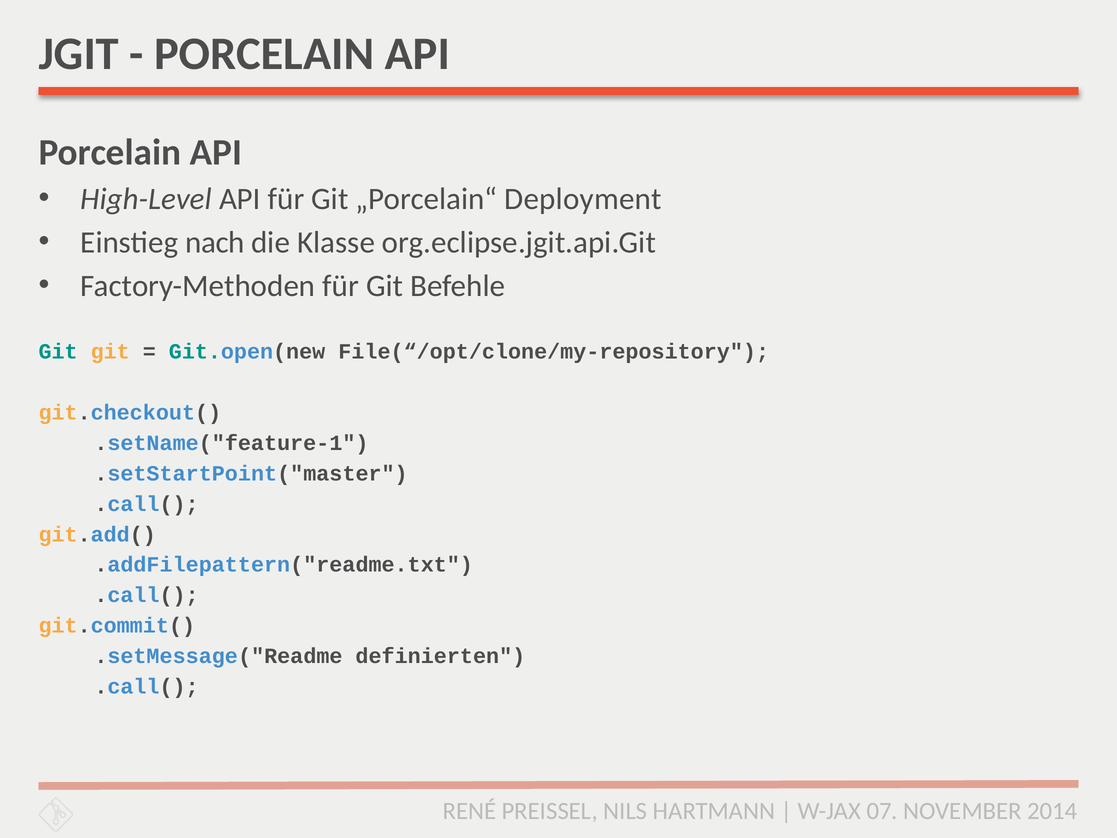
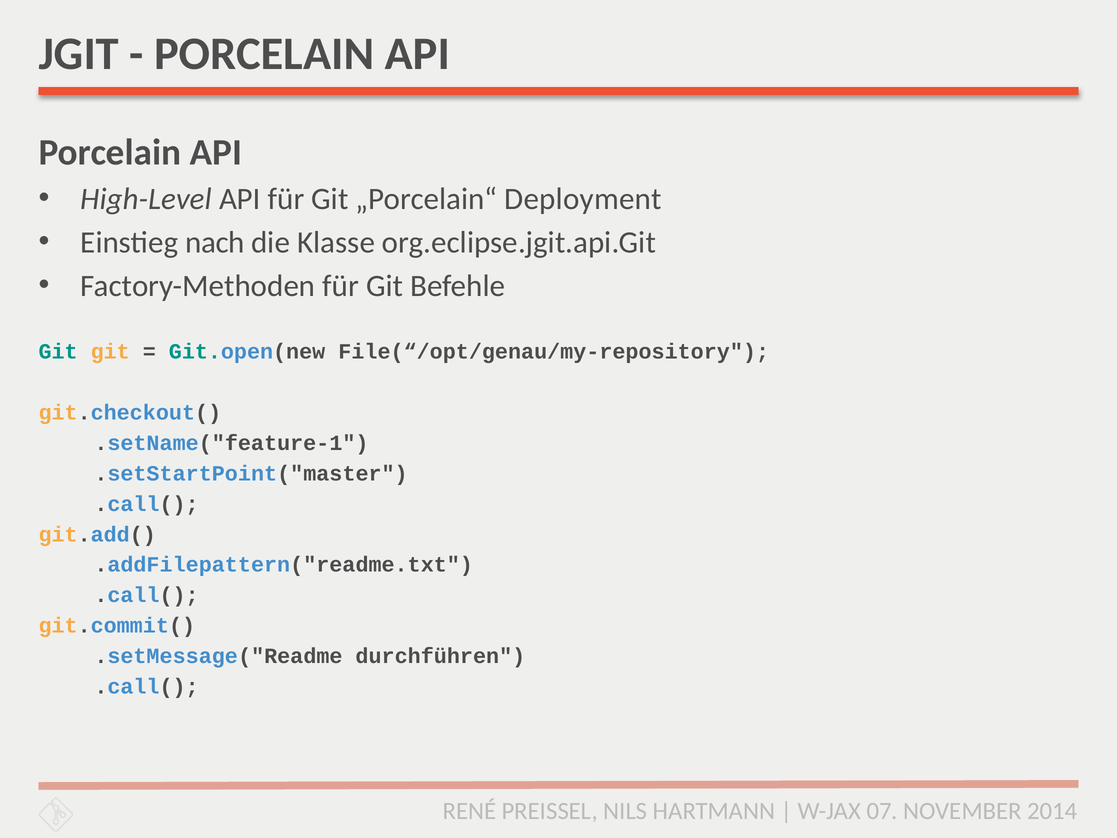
File(“/opt/clone/my-repository: File(“/opt/clone/my-repository -> File(“/opt/genau/my-repository (554, 352)
definierten: definierten -> durchführen (440, 656)
